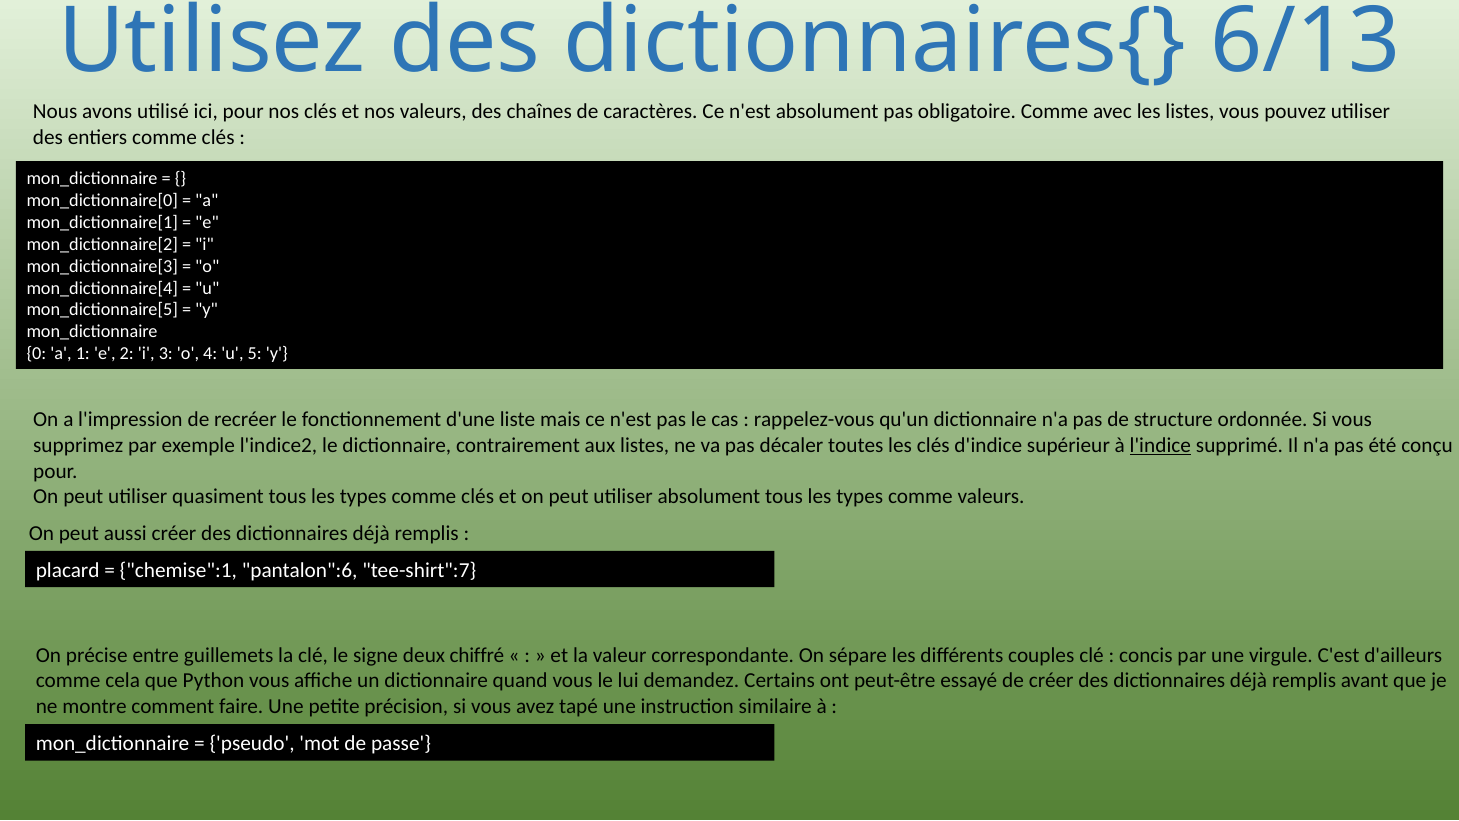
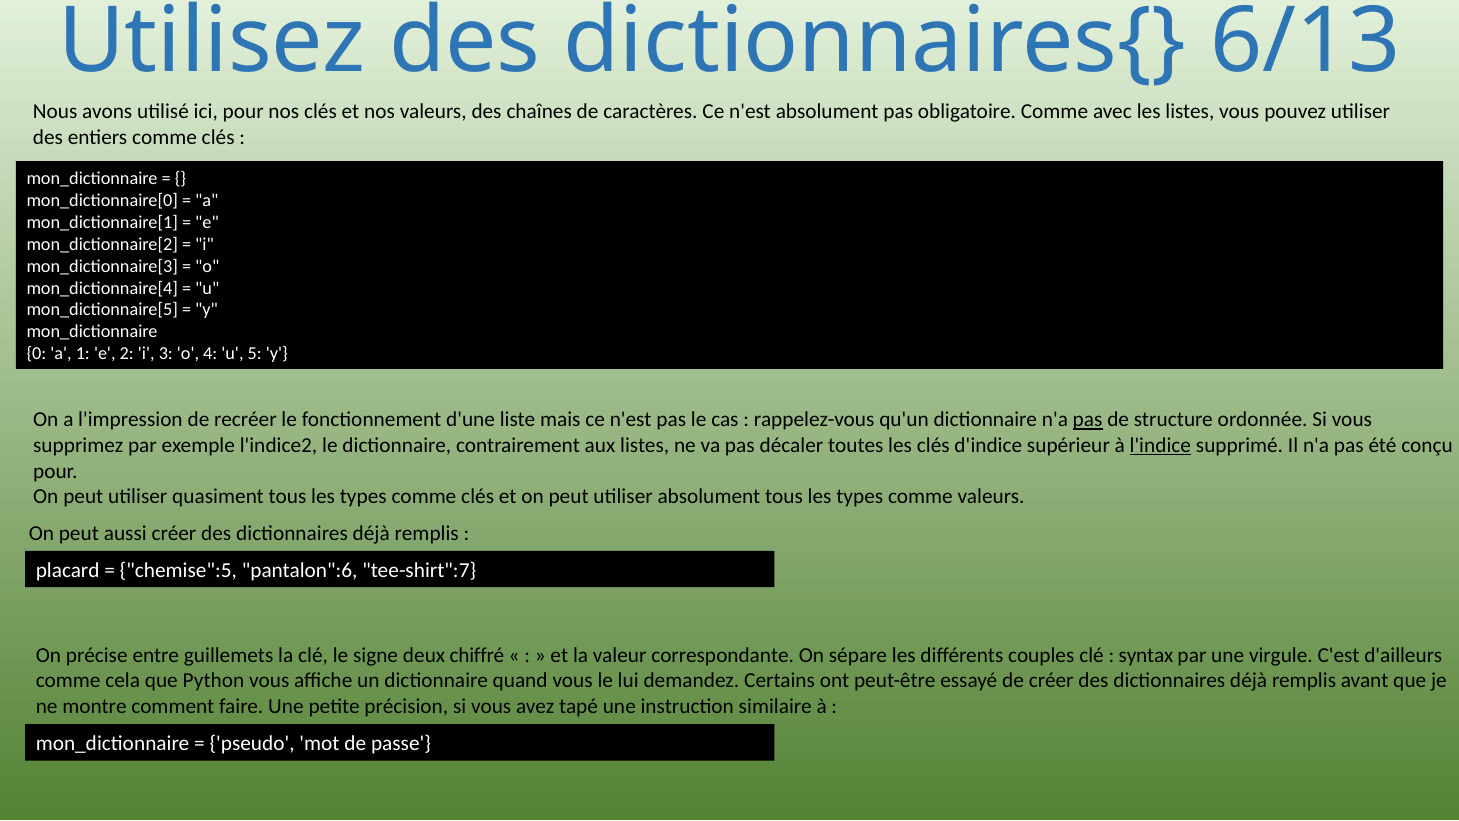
pas underline: none -> present (1088, 420)
chemise":1: chemise":1 -> chemise":5 (178, 570)
concis: concis -> syntax (1146, 655)
